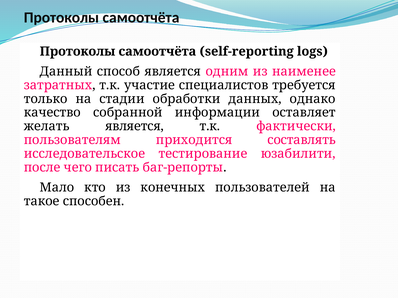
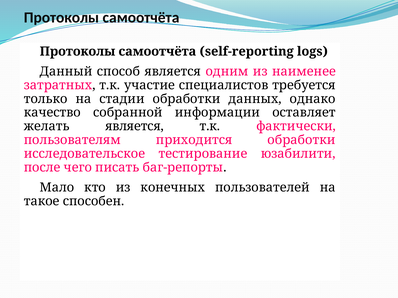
приходится составлять: составлять -> обработки (301, 140)
